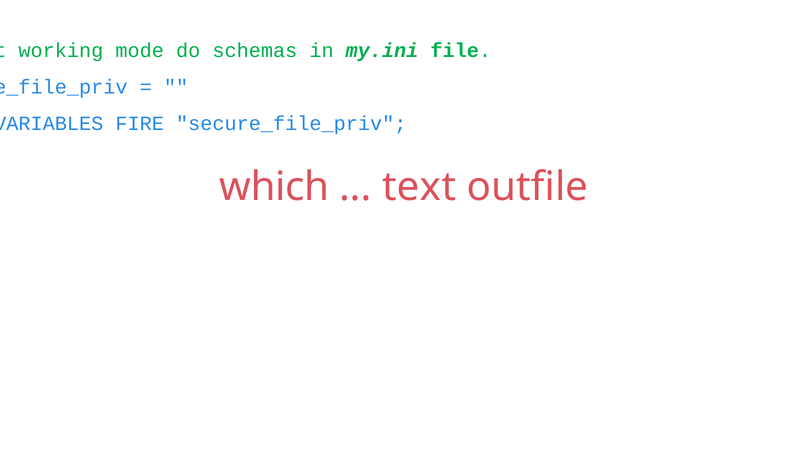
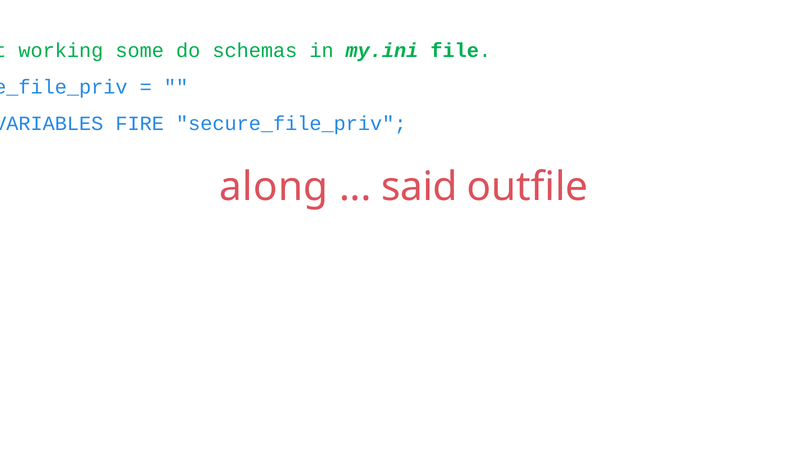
mode: mode -> some (140, 51)
which: which -> along (274, 187)
text: text -> said (419, 187)
